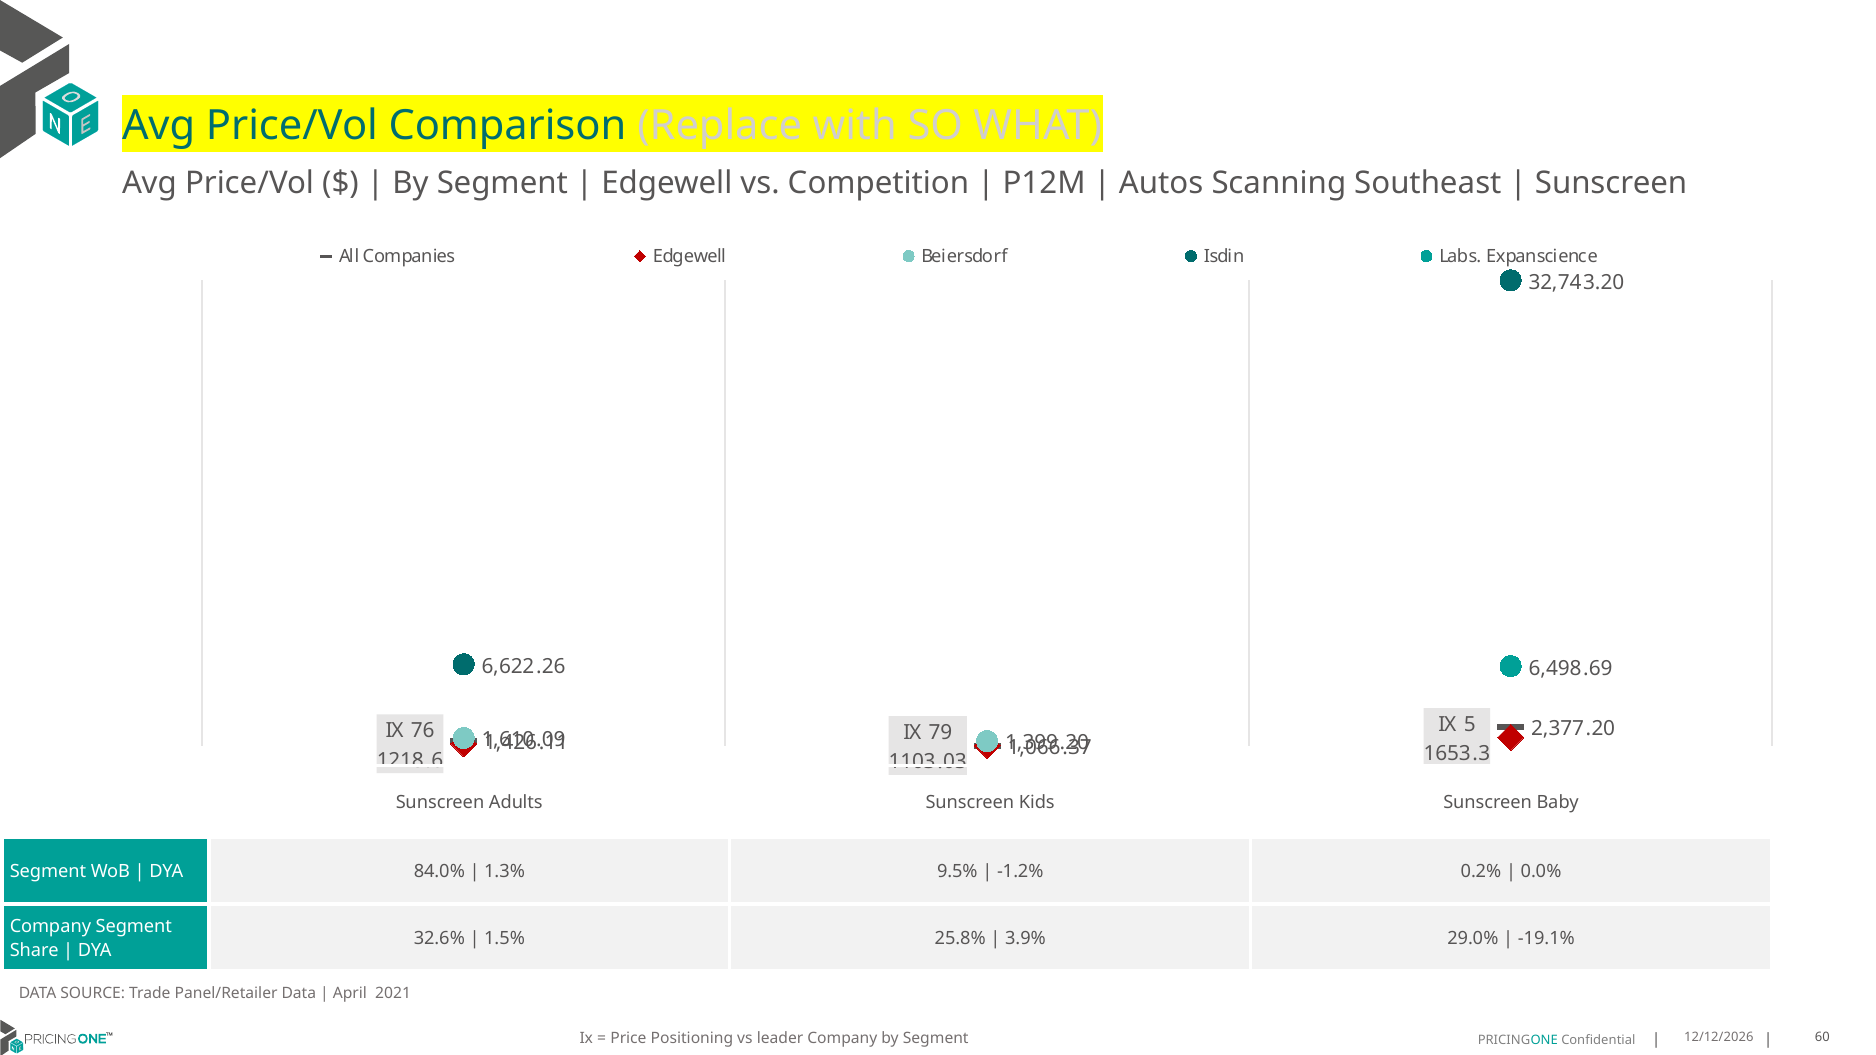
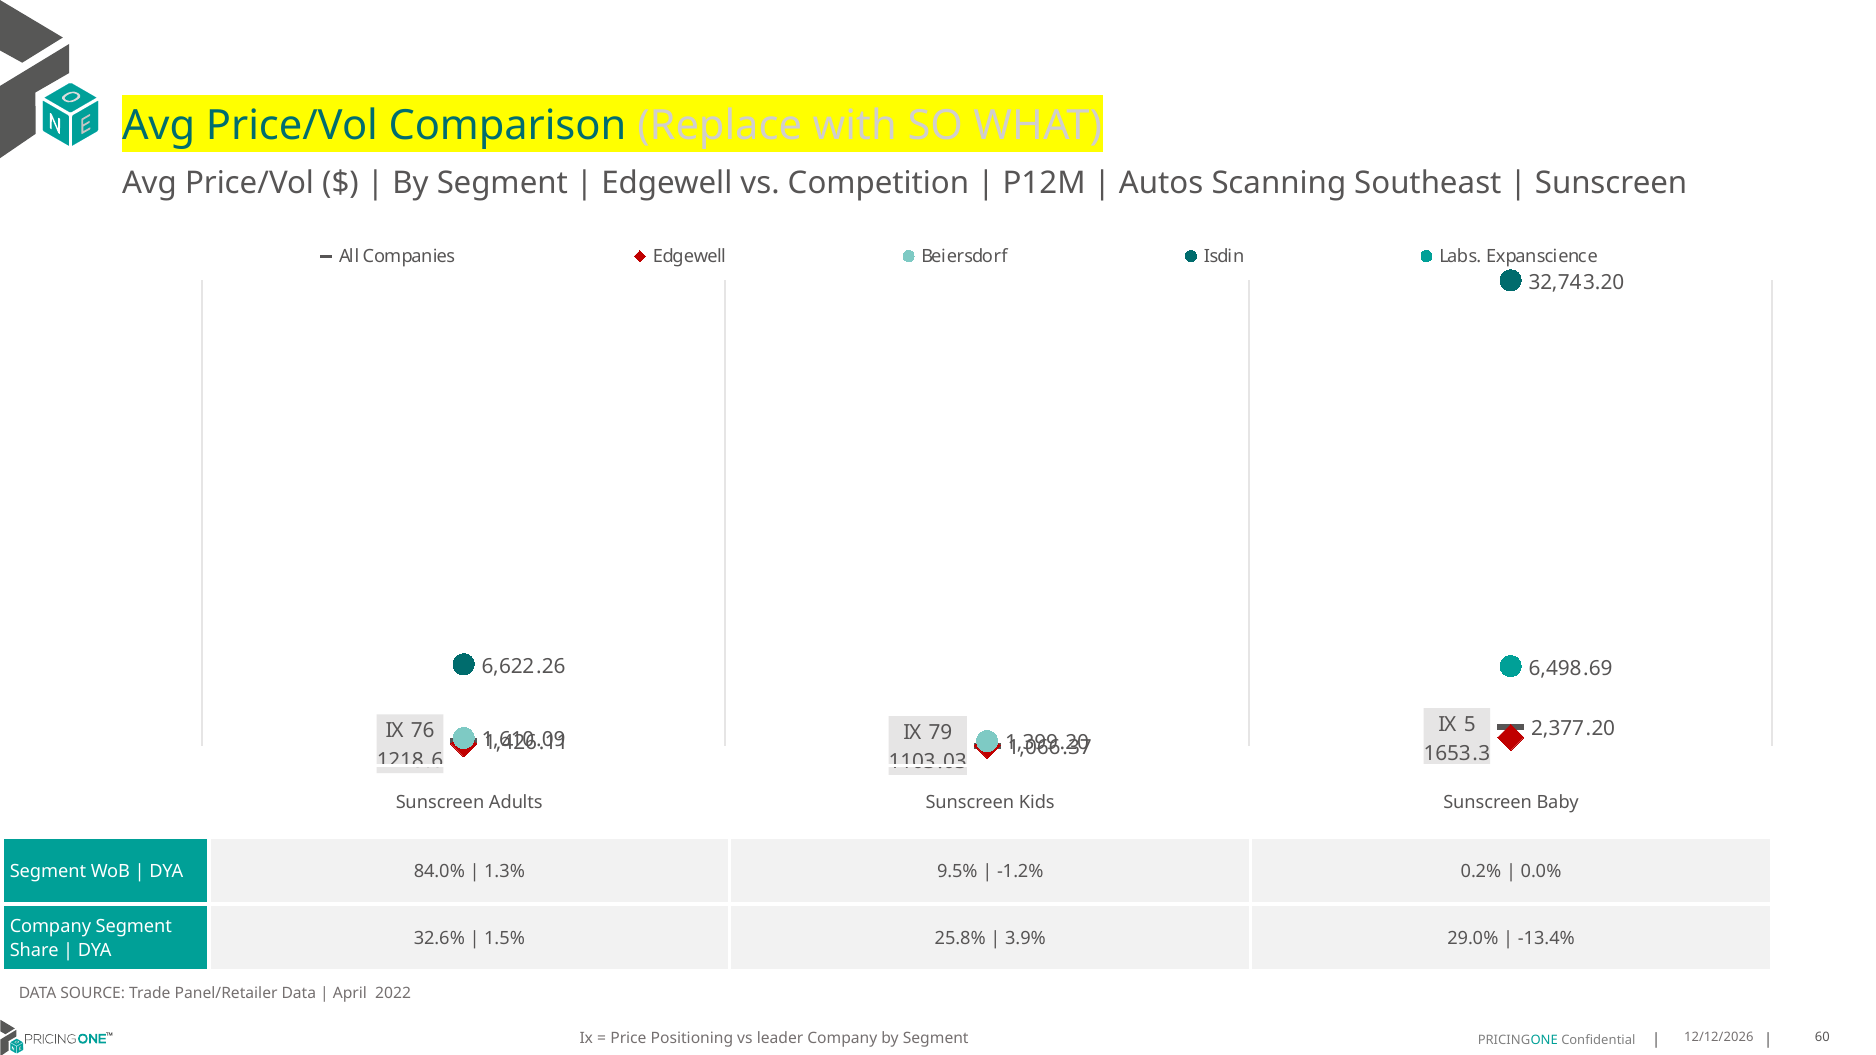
-19.1%: -19.1% -> -13.4% (1546, 939)
2021: 2021 -> 2022 (393, 994)
